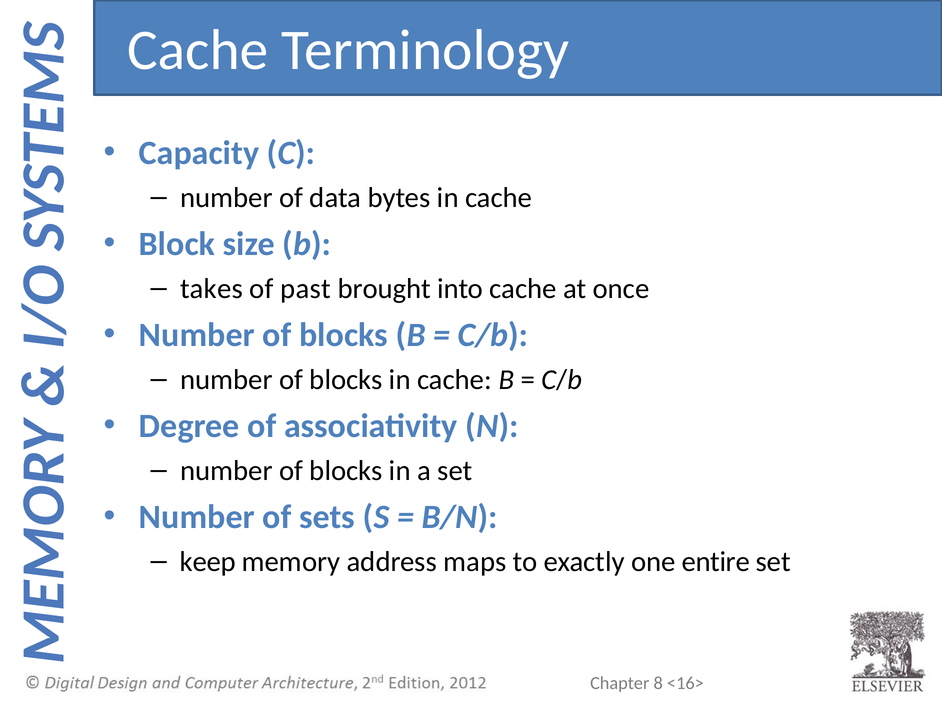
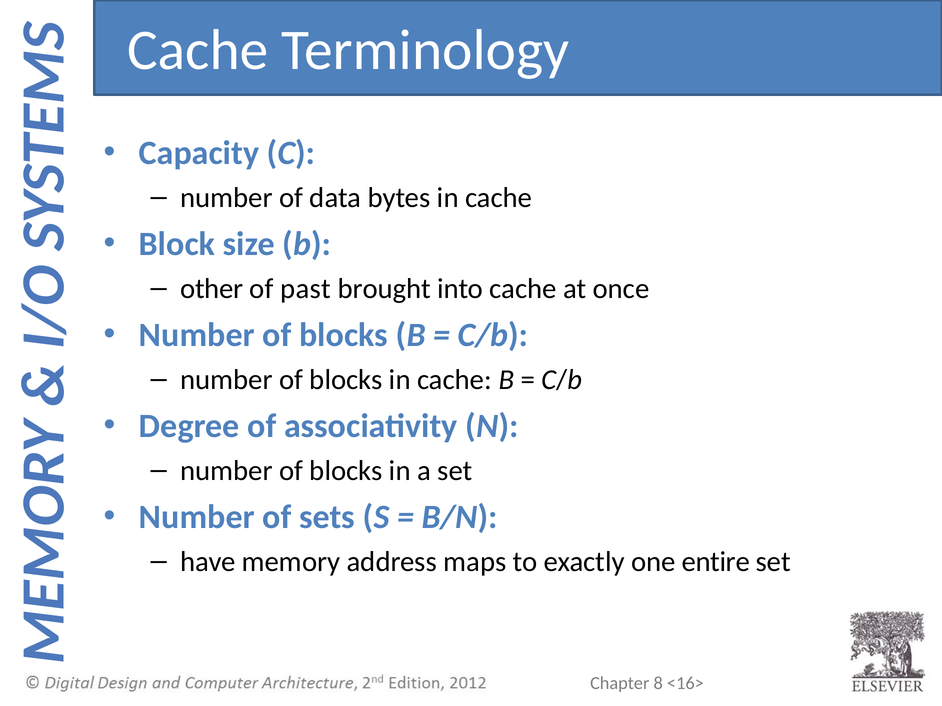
takes: takes -> other (212, 289)
keep: keep -> have (208, 562)
